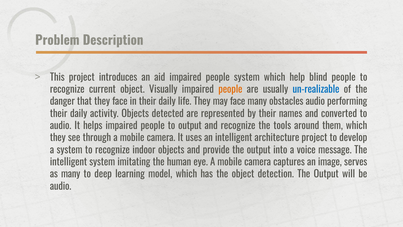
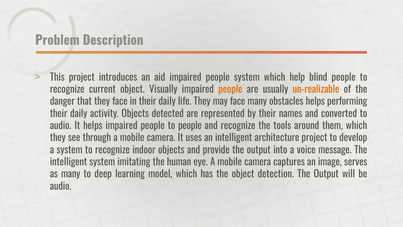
un-realizable colour: blue -> orange (316, 89)
obstacles audio: audio -> helps (315, 101)
to output: output -> people (190, 126)
